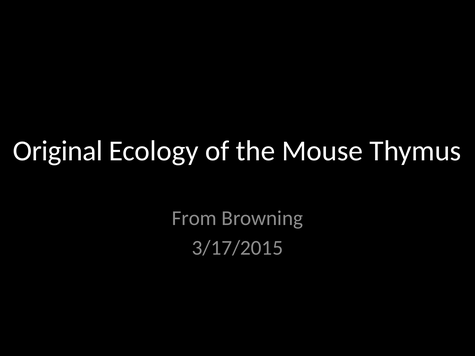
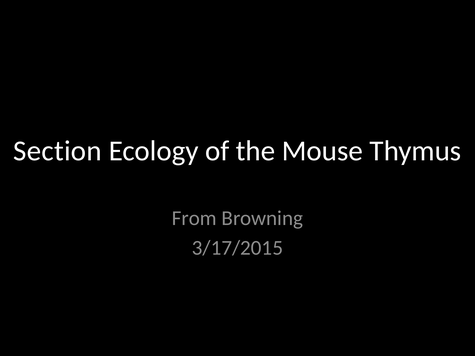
Original: Original -> Section (57, 151)
